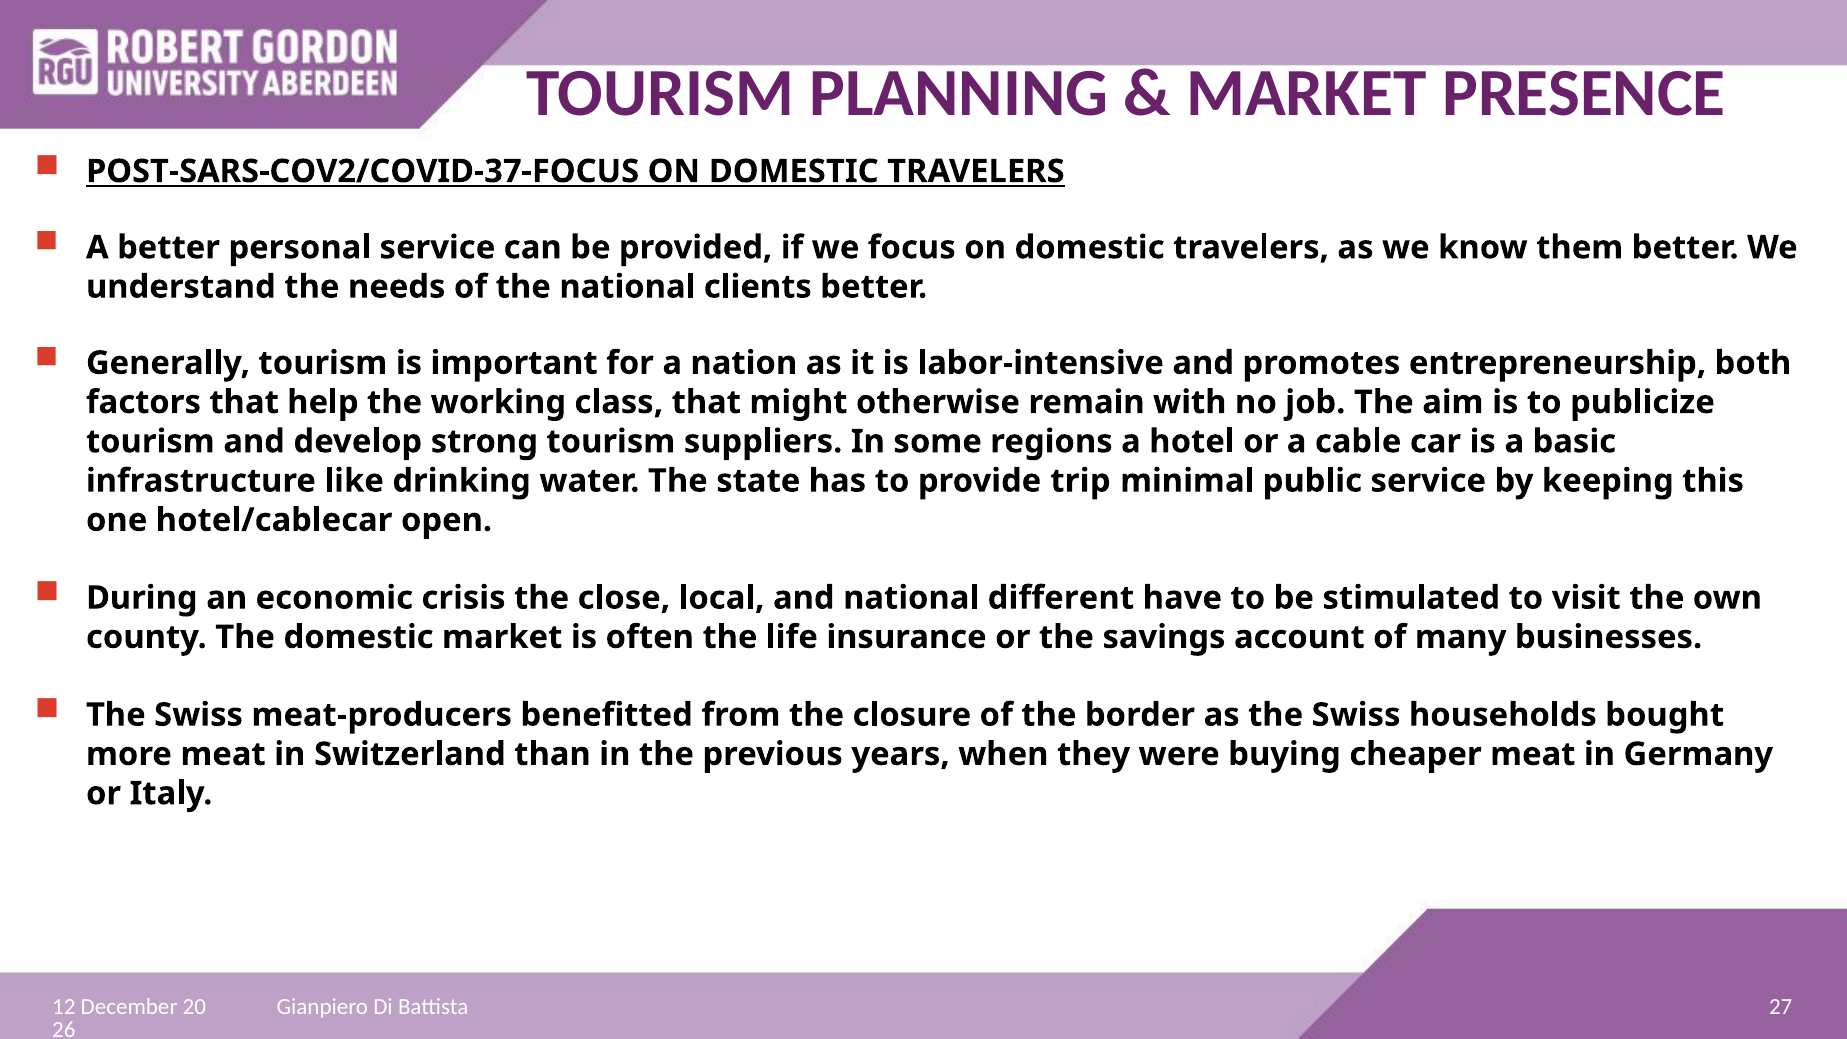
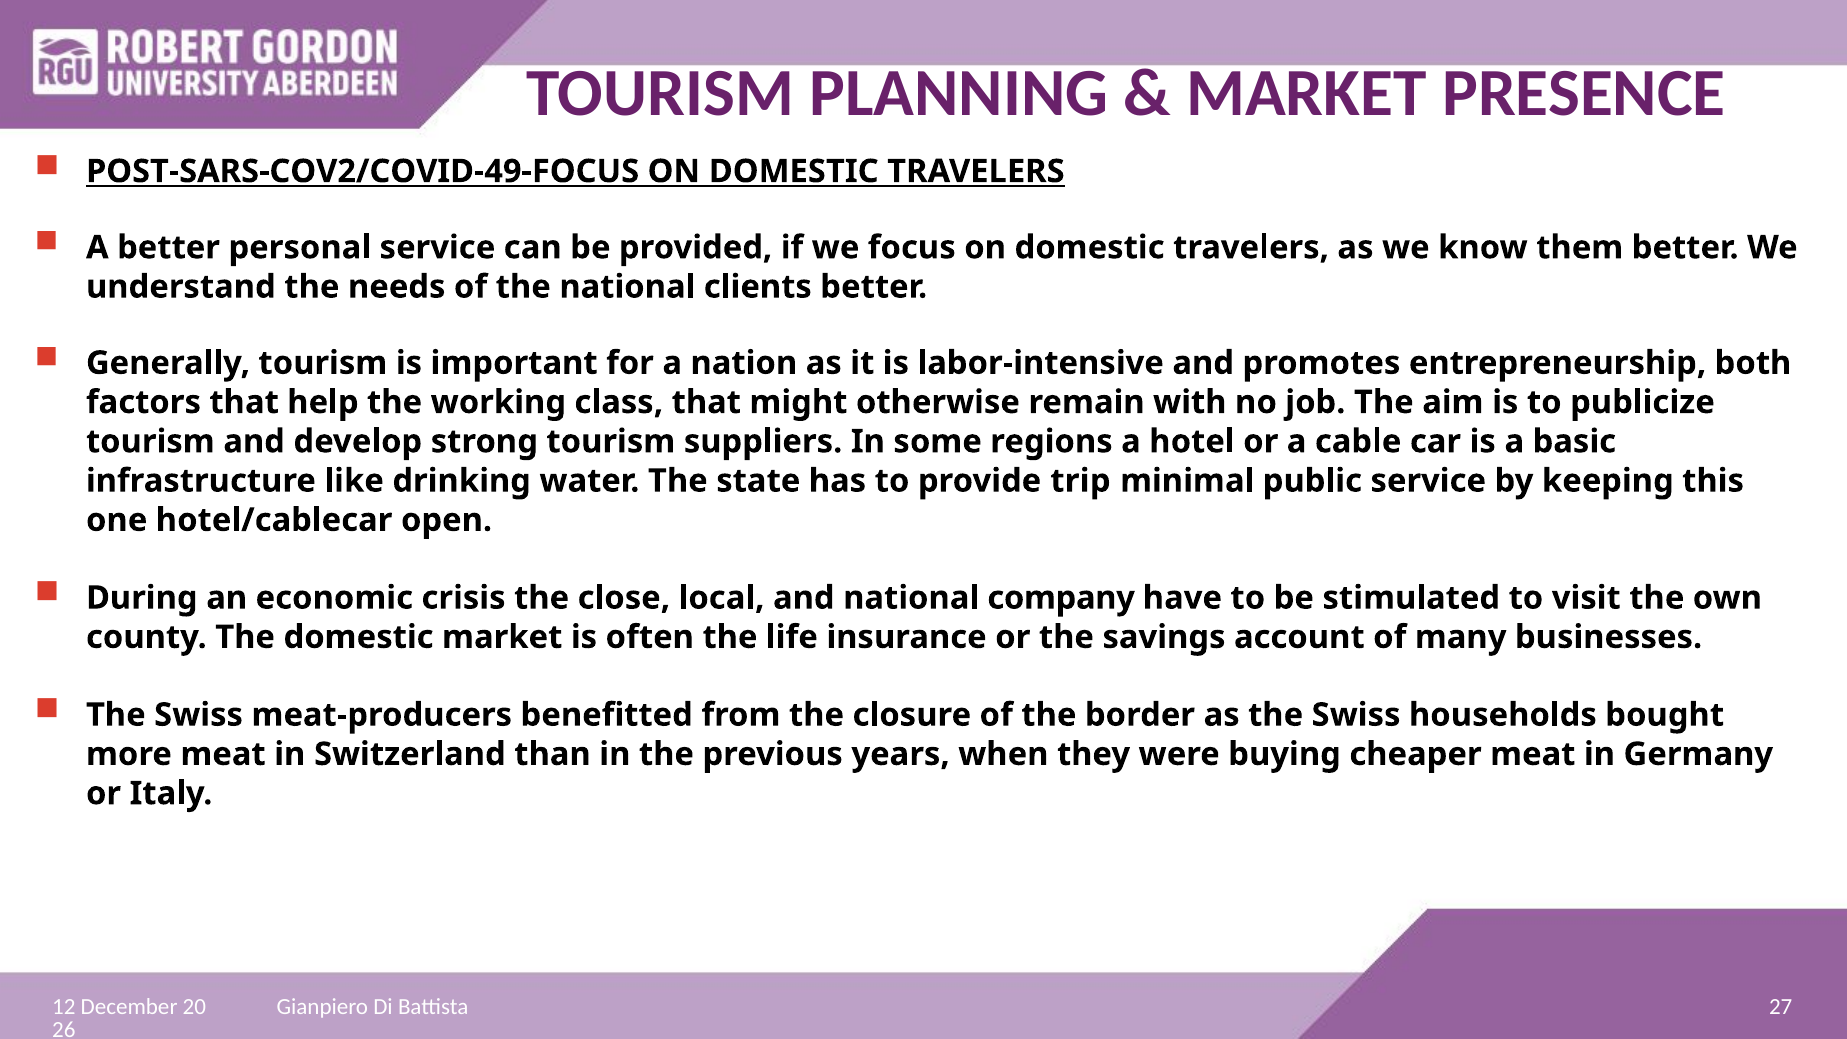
POST-SARS-COV2/COVID-37-FOCUS: POST-SARS-COV2/COVID-37-FOCUS -> POST-SARS-COV2/COVID-49-FOCUS (363, 171)
different: different -> company (1061, 598)
